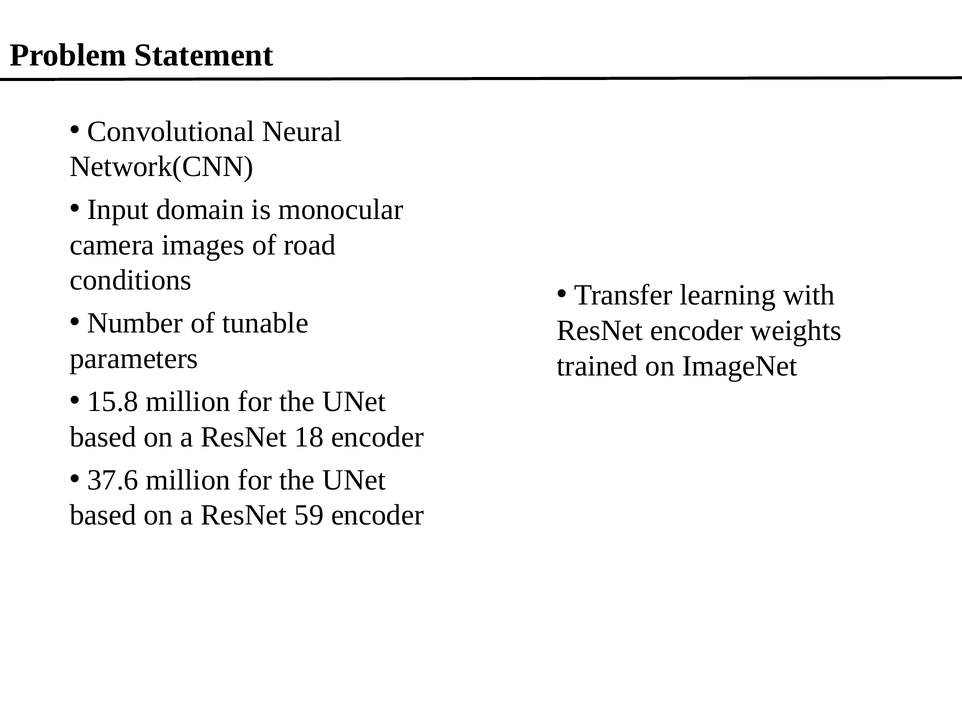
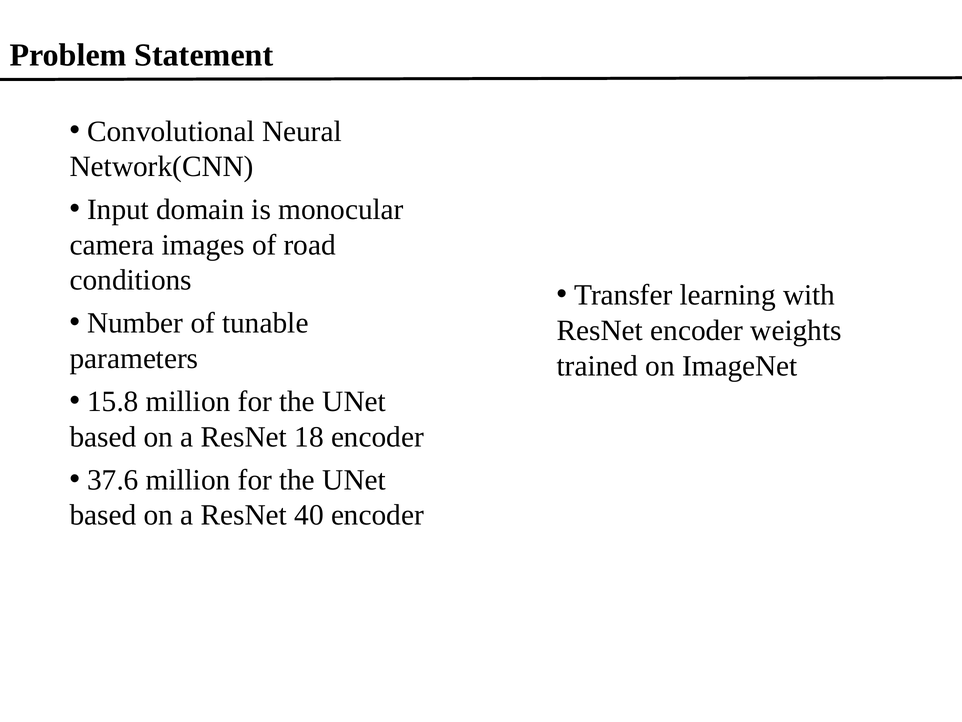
59: 59 -> 40 (309, 515)
